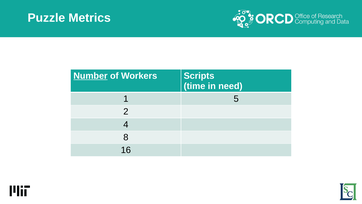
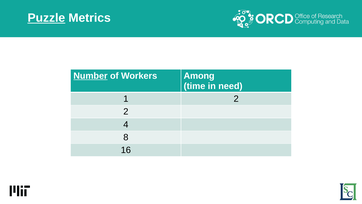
Puzzle underline: none -> present (46, 18)
Scripts: Scripts -> Among (199, 76)
1 5: 5 -> 2 (236, 99)
